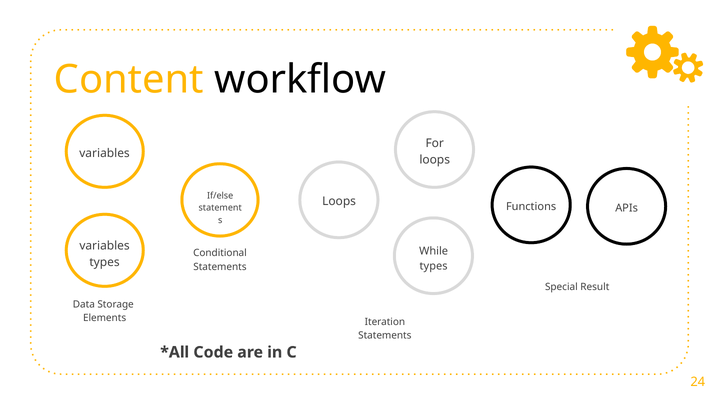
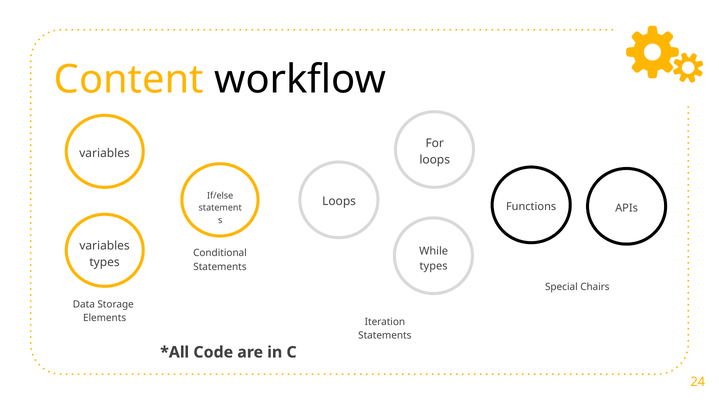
Result: Result -> Chairs (595, 288)
